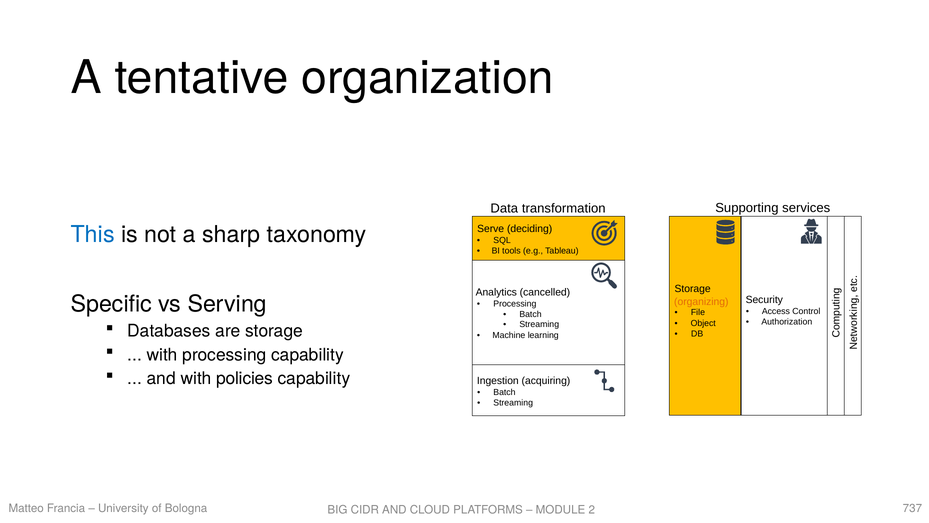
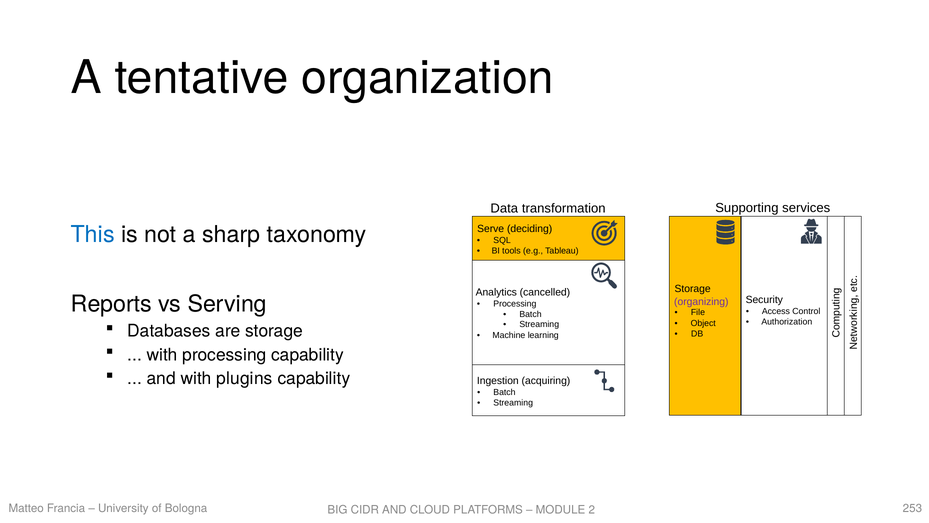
Specific: Specific -> Reports (111, 304)
organizing colour: orange -> purple (701, 301)
policies: policies -> plugins (244, 378)
737: 737 -> 253 (912, 508)
